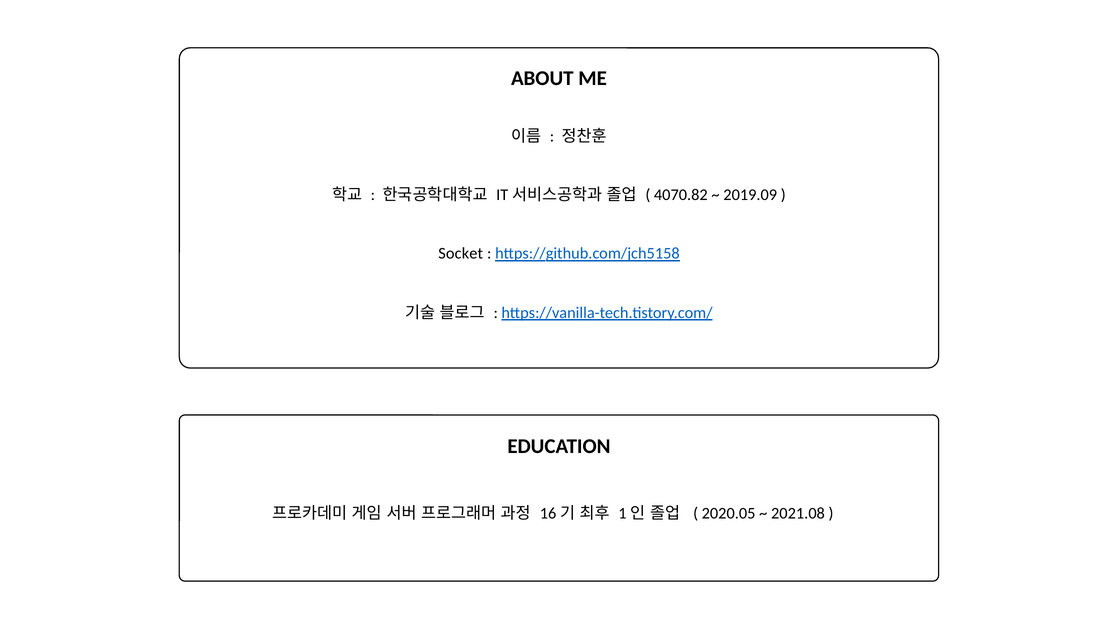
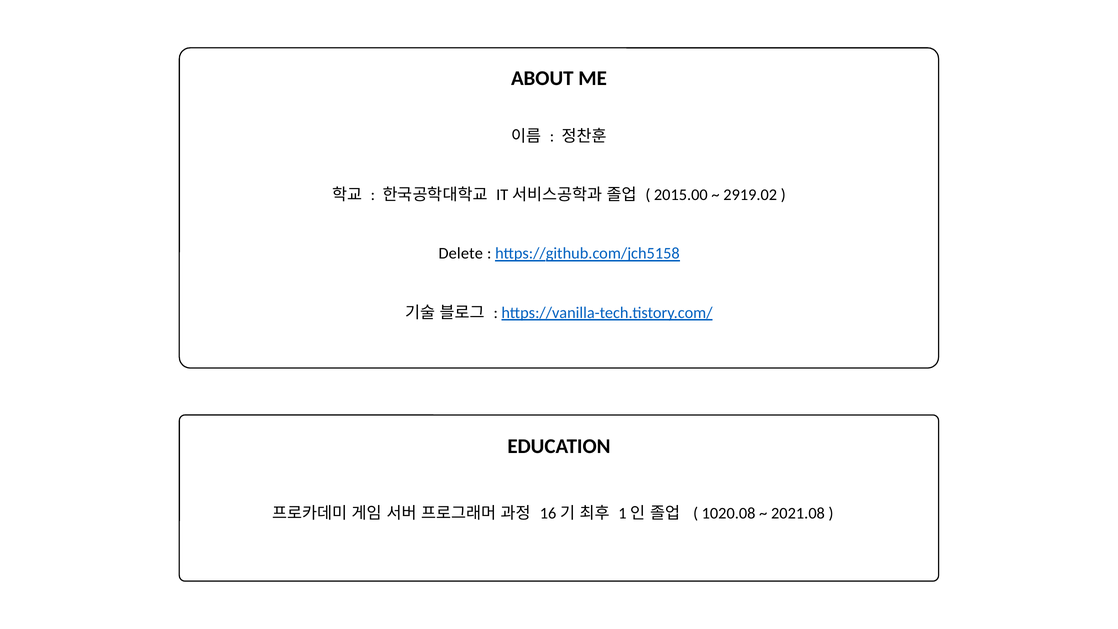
4070.82: 4070.82 -> 2015.00 (681, 195)
2019.09: 2019.09 -> 2919.02 (750, 195)
Socket: Socket -> Delete (461, 254)
2020.05: 2020.05 -> 1020.08 (729, 513)
